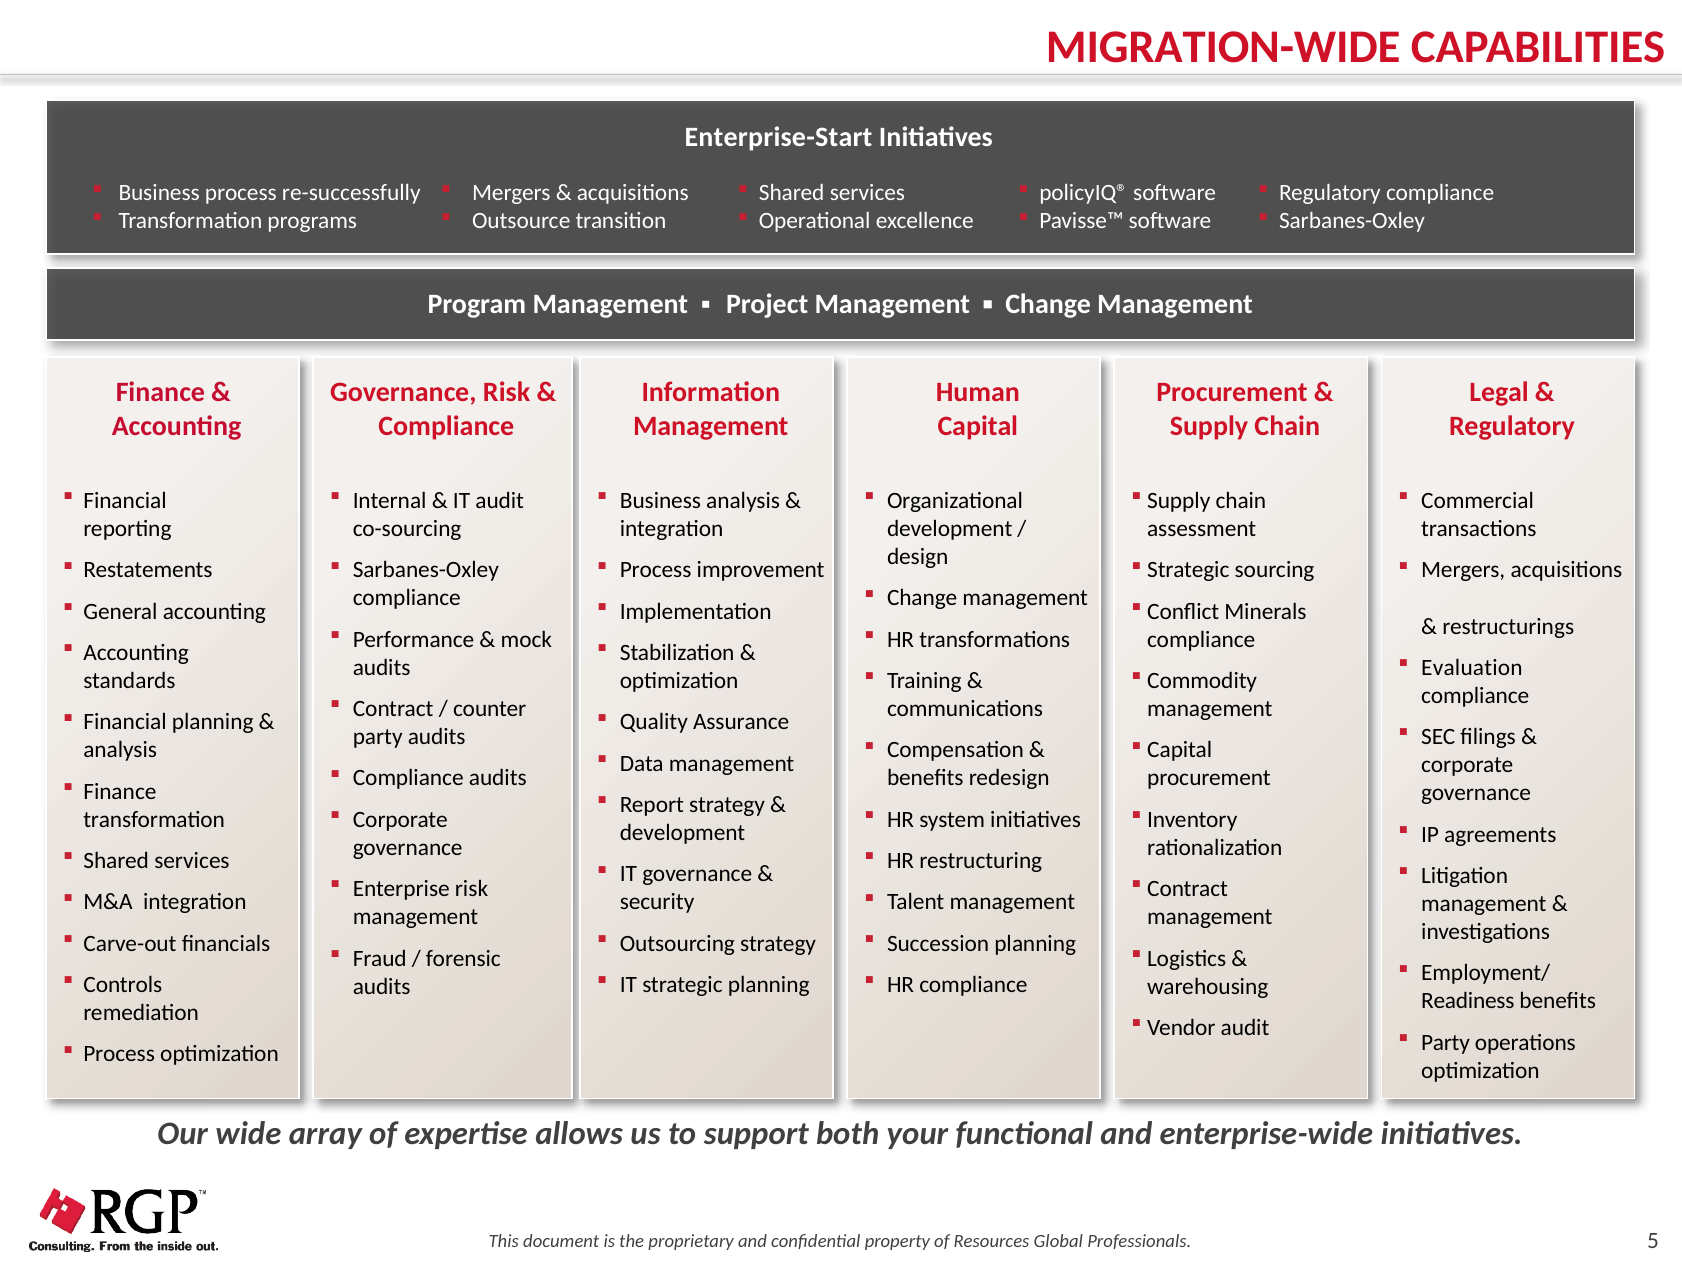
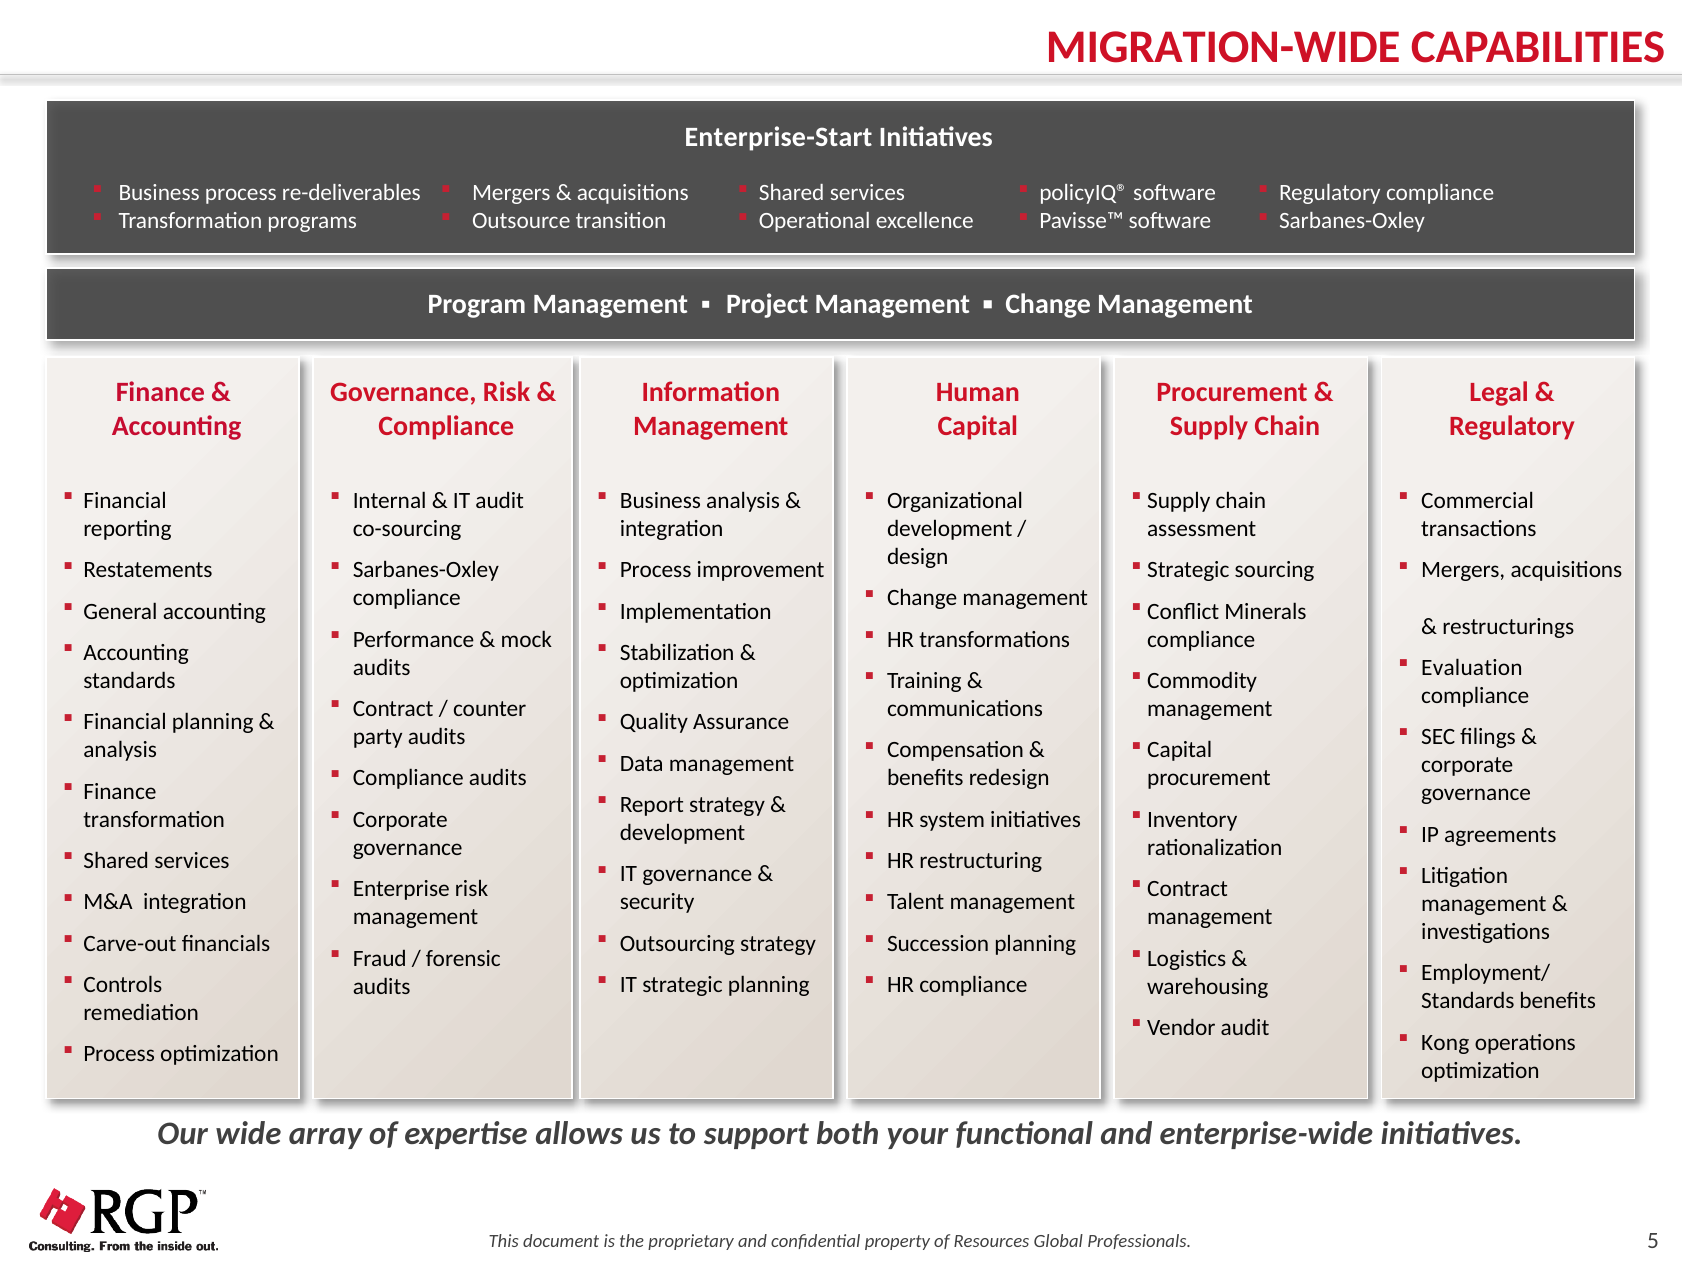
re-successfully: re-successfully -> re-deliverables (351, 193)
Readiness: Readiness -> Standards (1468, 1002)
Party: Party -> Kong (1445, 1043)
